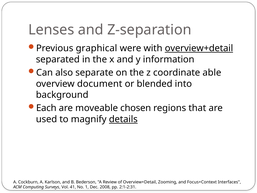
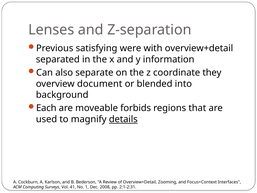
graphical: graphical -> satisfying (97, 48)
overview+detail underline: present -> none (199, 48)
able: able -> they (212, 73)
chosen: chosen -> forbids (136, 108)
